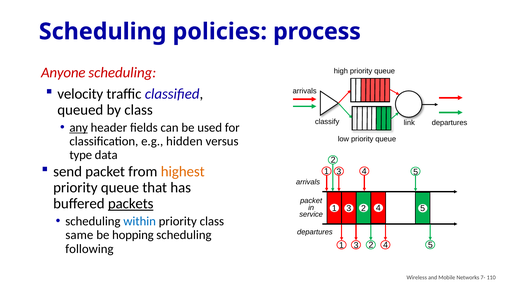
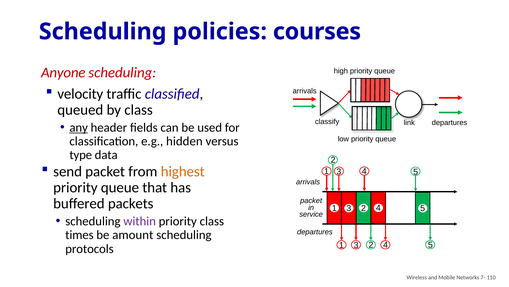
process: process -> courses (317, 32)
packets underline: present -> none (131, 203)
within colour: blue -> purple (140, 221)
same: same -> times (79, 234)
hopping: hopping -> amount (133, 234)
following: following -> protocols (89, 248)
